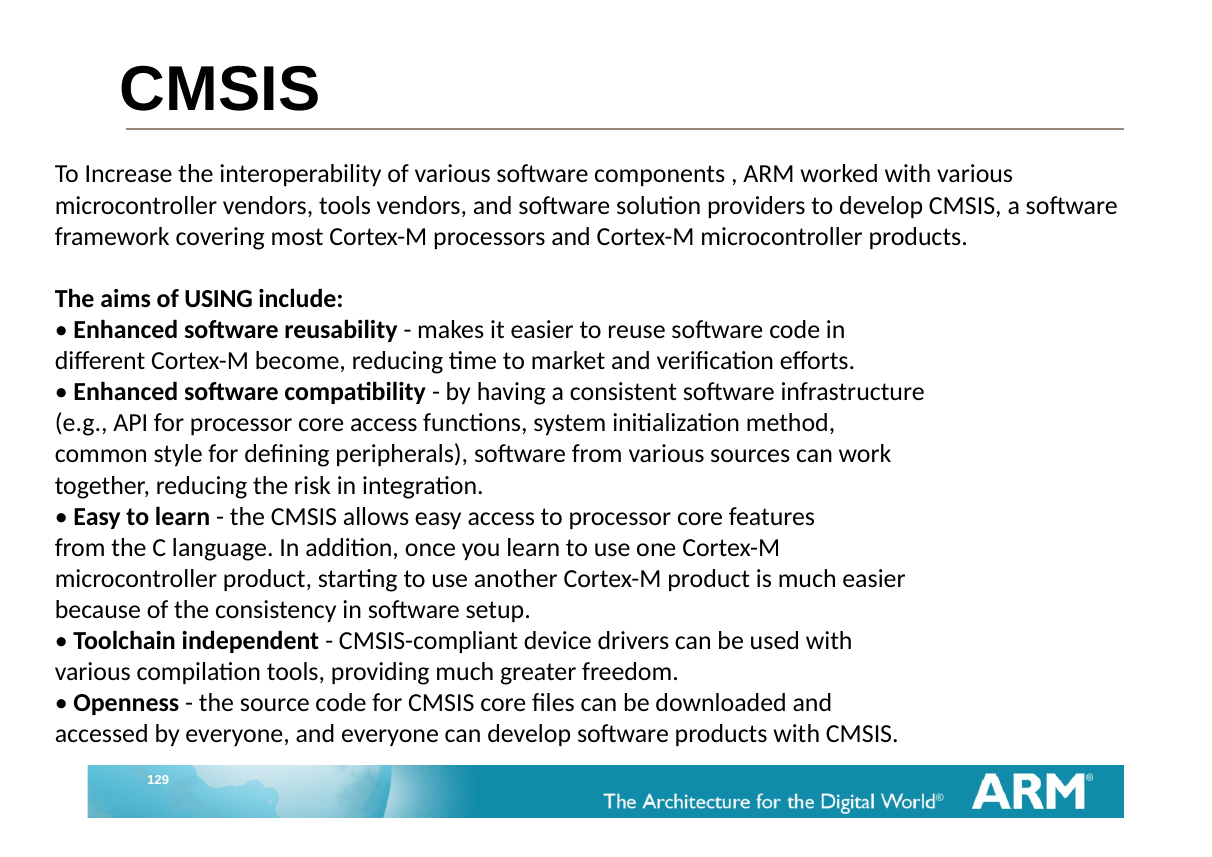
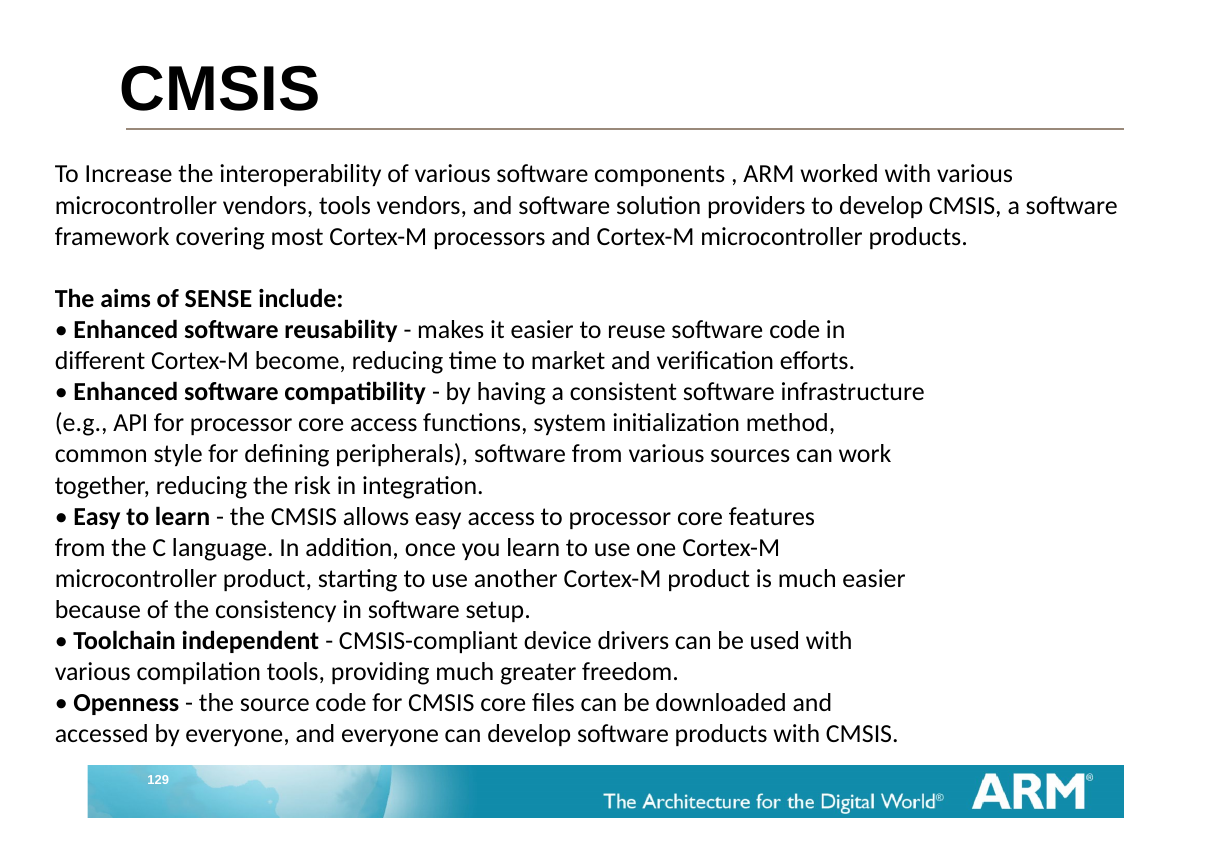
USING: USING -> SENSE (218, 299)
